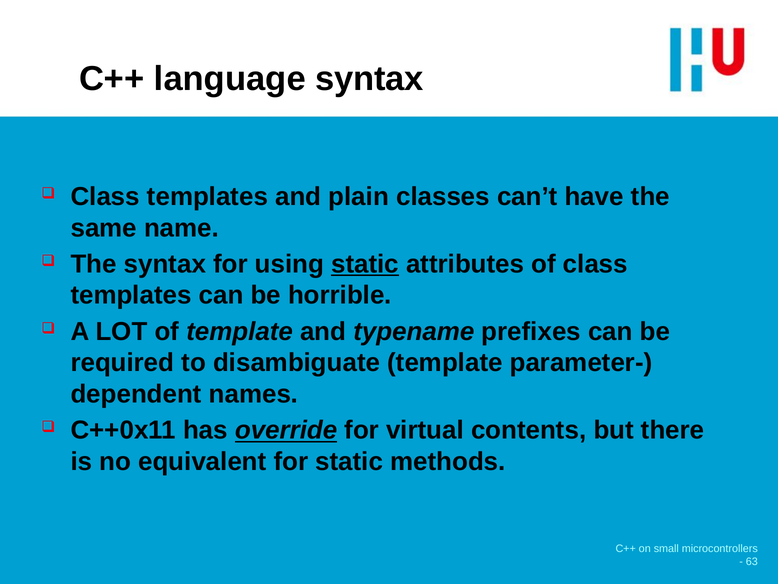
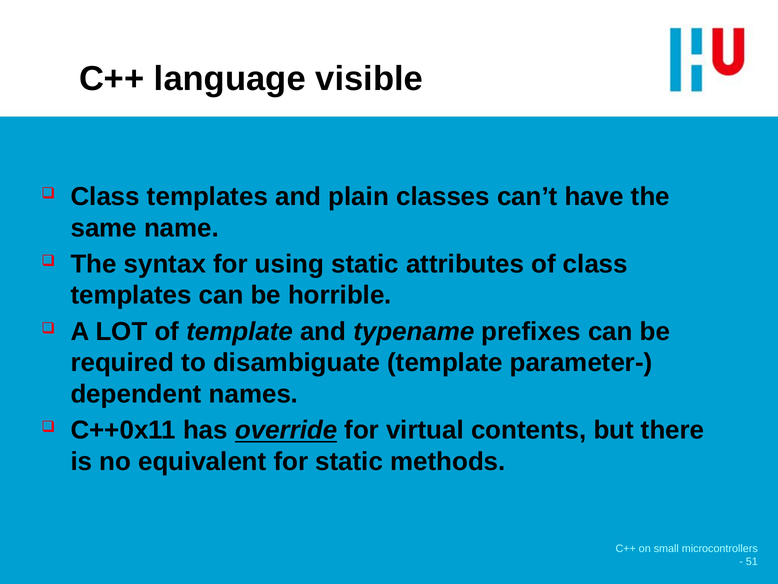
language syntax: syntax -> visible (369, 79)
static underline: present -> none (365, 264)
63: 63 -> 51 (752, 561)
